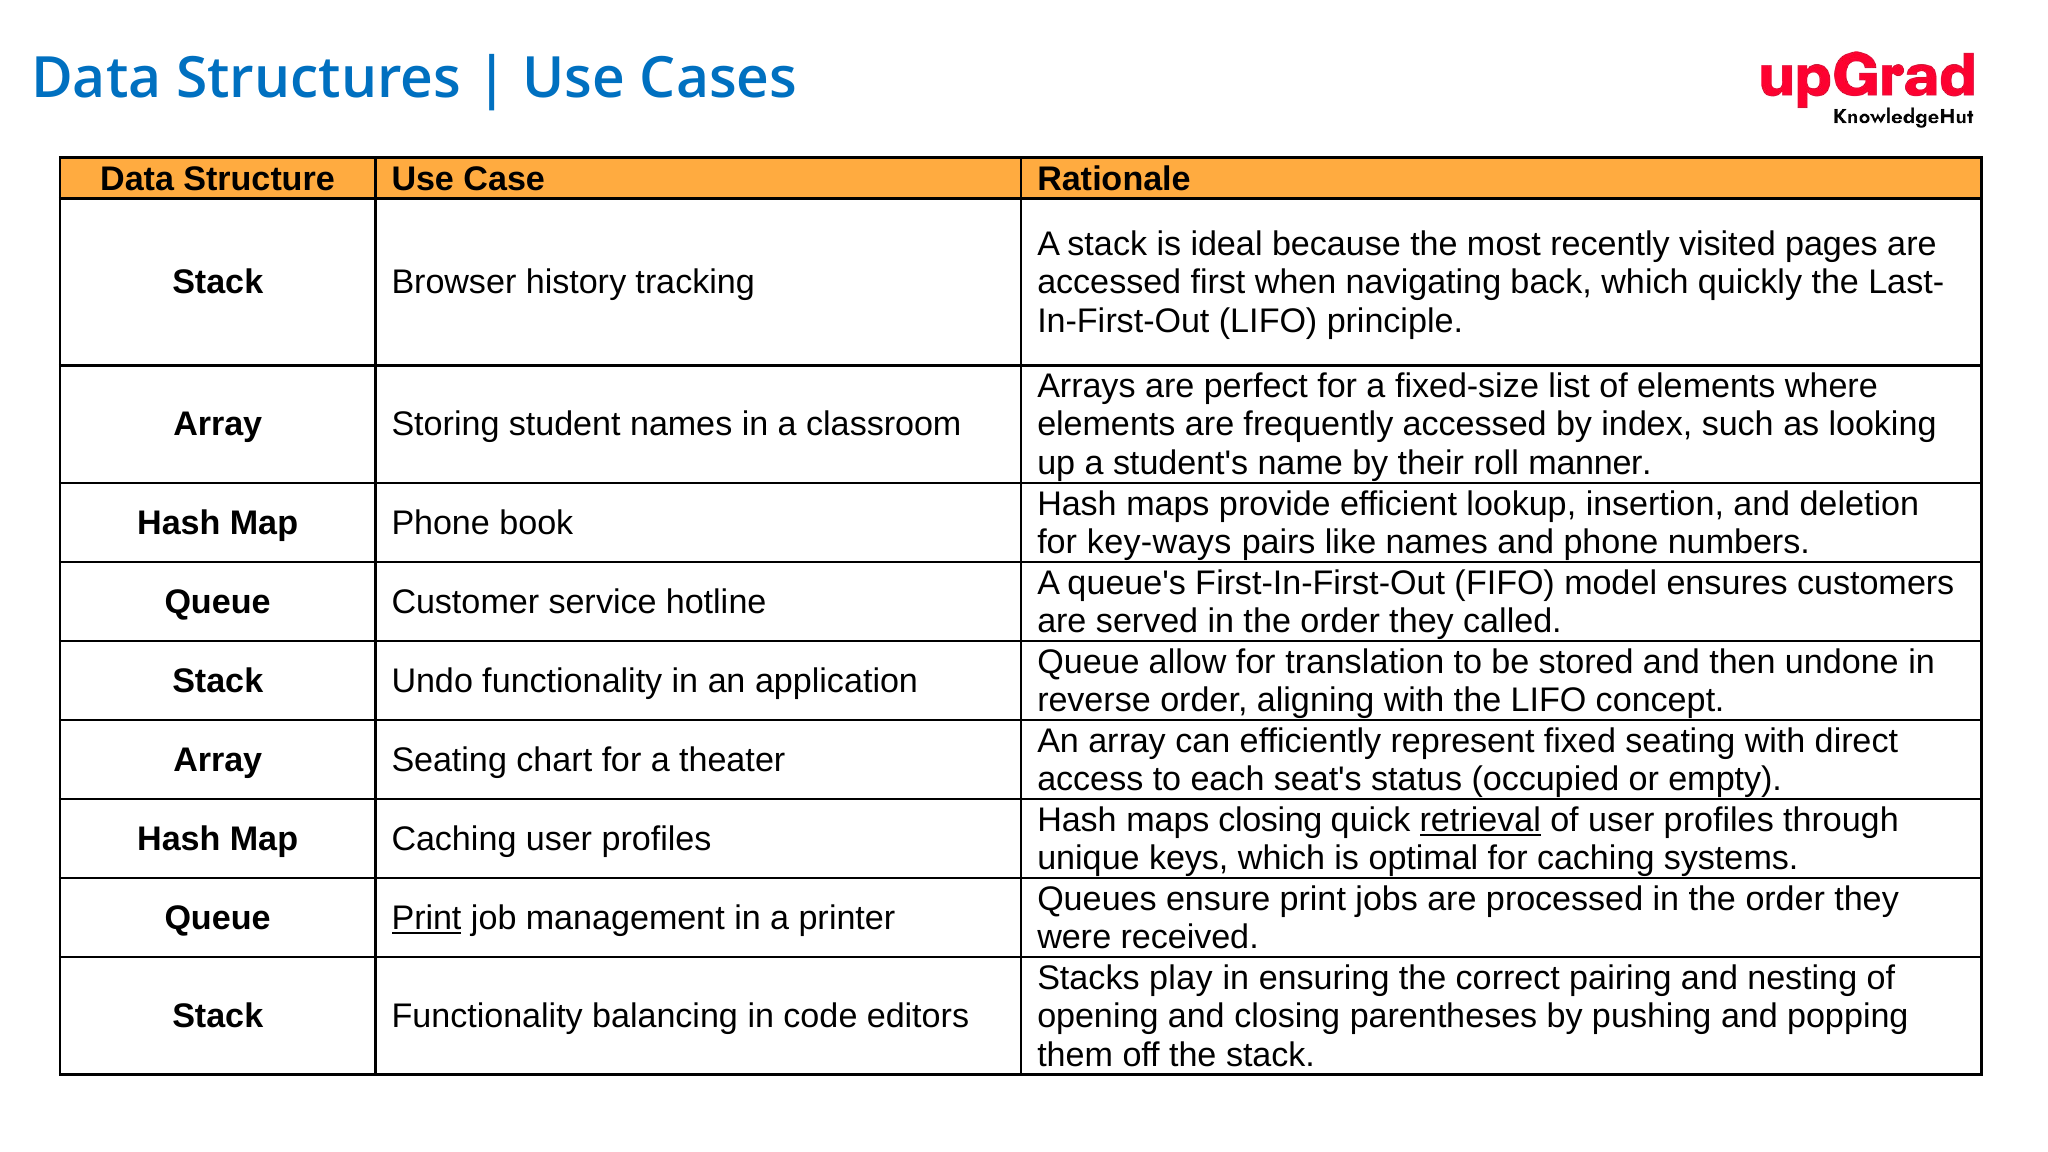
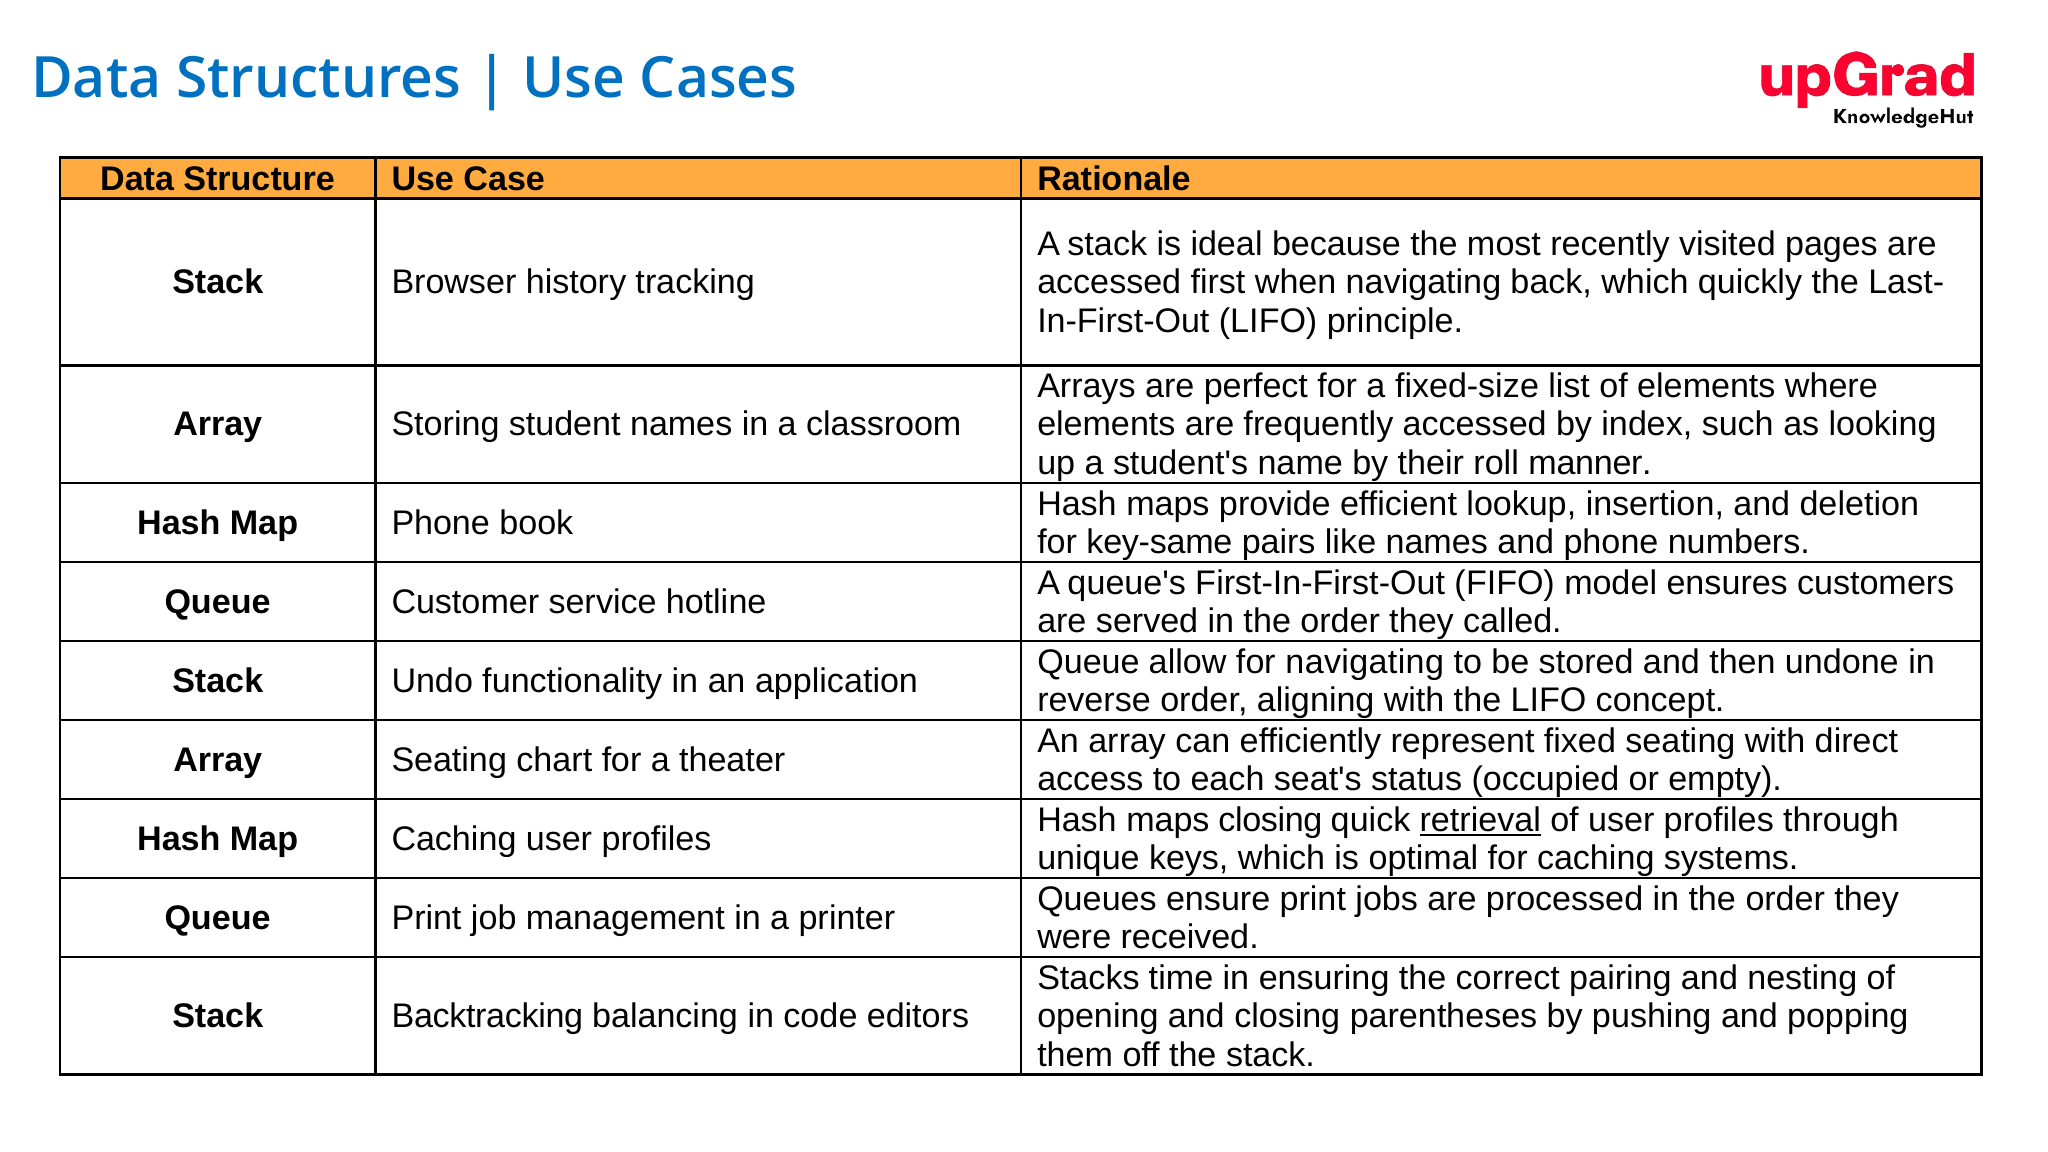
key-ways: key-ways -> key-same (1159, 542)
for translation: translation -> navigating (1365, 662)
Print underline: present -> none (427, 918)
play: play -> time (1181, 978)
Stack Functionality: Functionality -> Backtracking (487, 1017)
